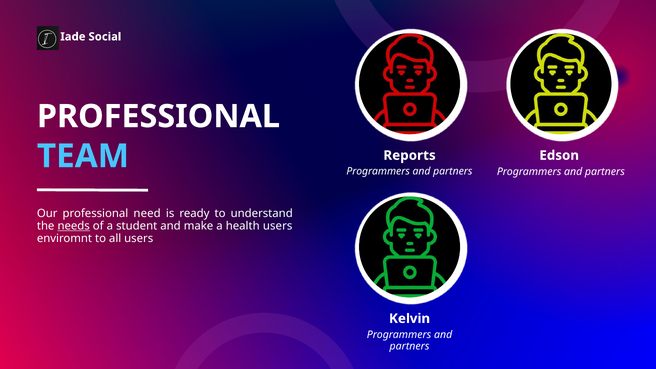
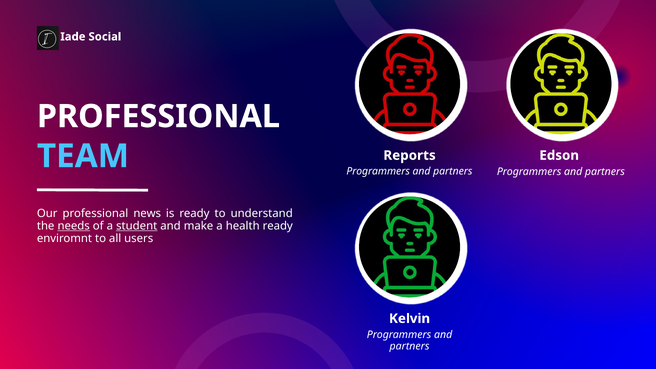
need: need -> news (147, 213)
student underline: none -> present (137, 226)
health users: users -> ready (278, 226)
